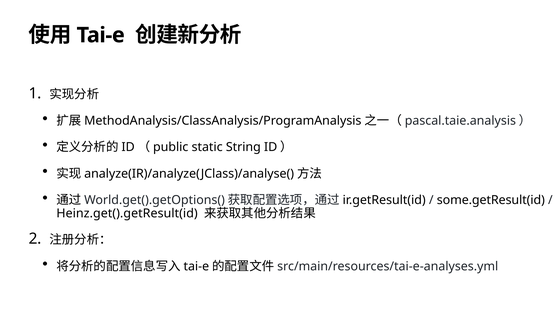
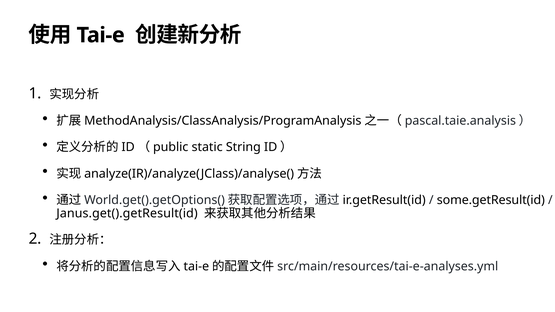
Heinz.get().getResult(id: Heinz.get().getResult(id -> Janus.get().getResult(id (127, 214)
